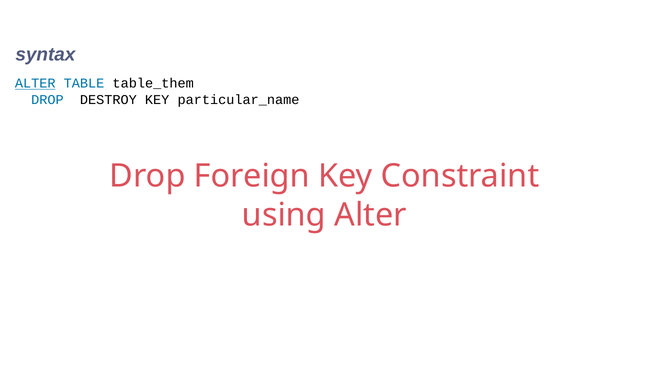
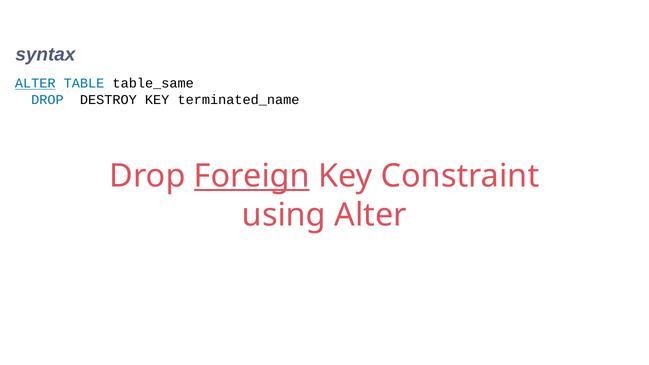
table_them: table_them -> table_same (153, 83)
particular_name: particular_name -> terminated_name (238, 100)
Foreign underline: none -> present (252, 176)
